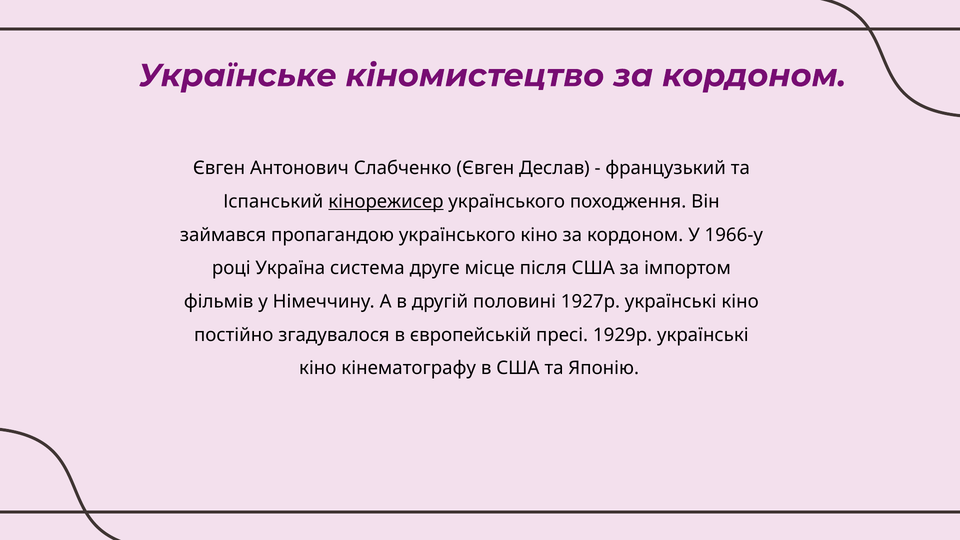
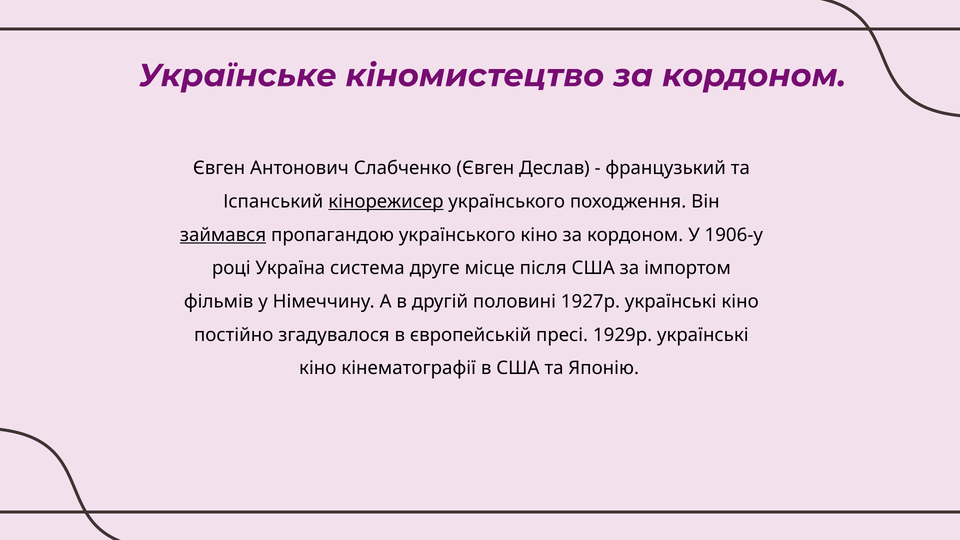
займався underline: none -> present (223, 235)
1966-у: 1966-у -> 1906-у (734, 235)
кінематографу: кінематографу -> кінематографії (409, 368)
